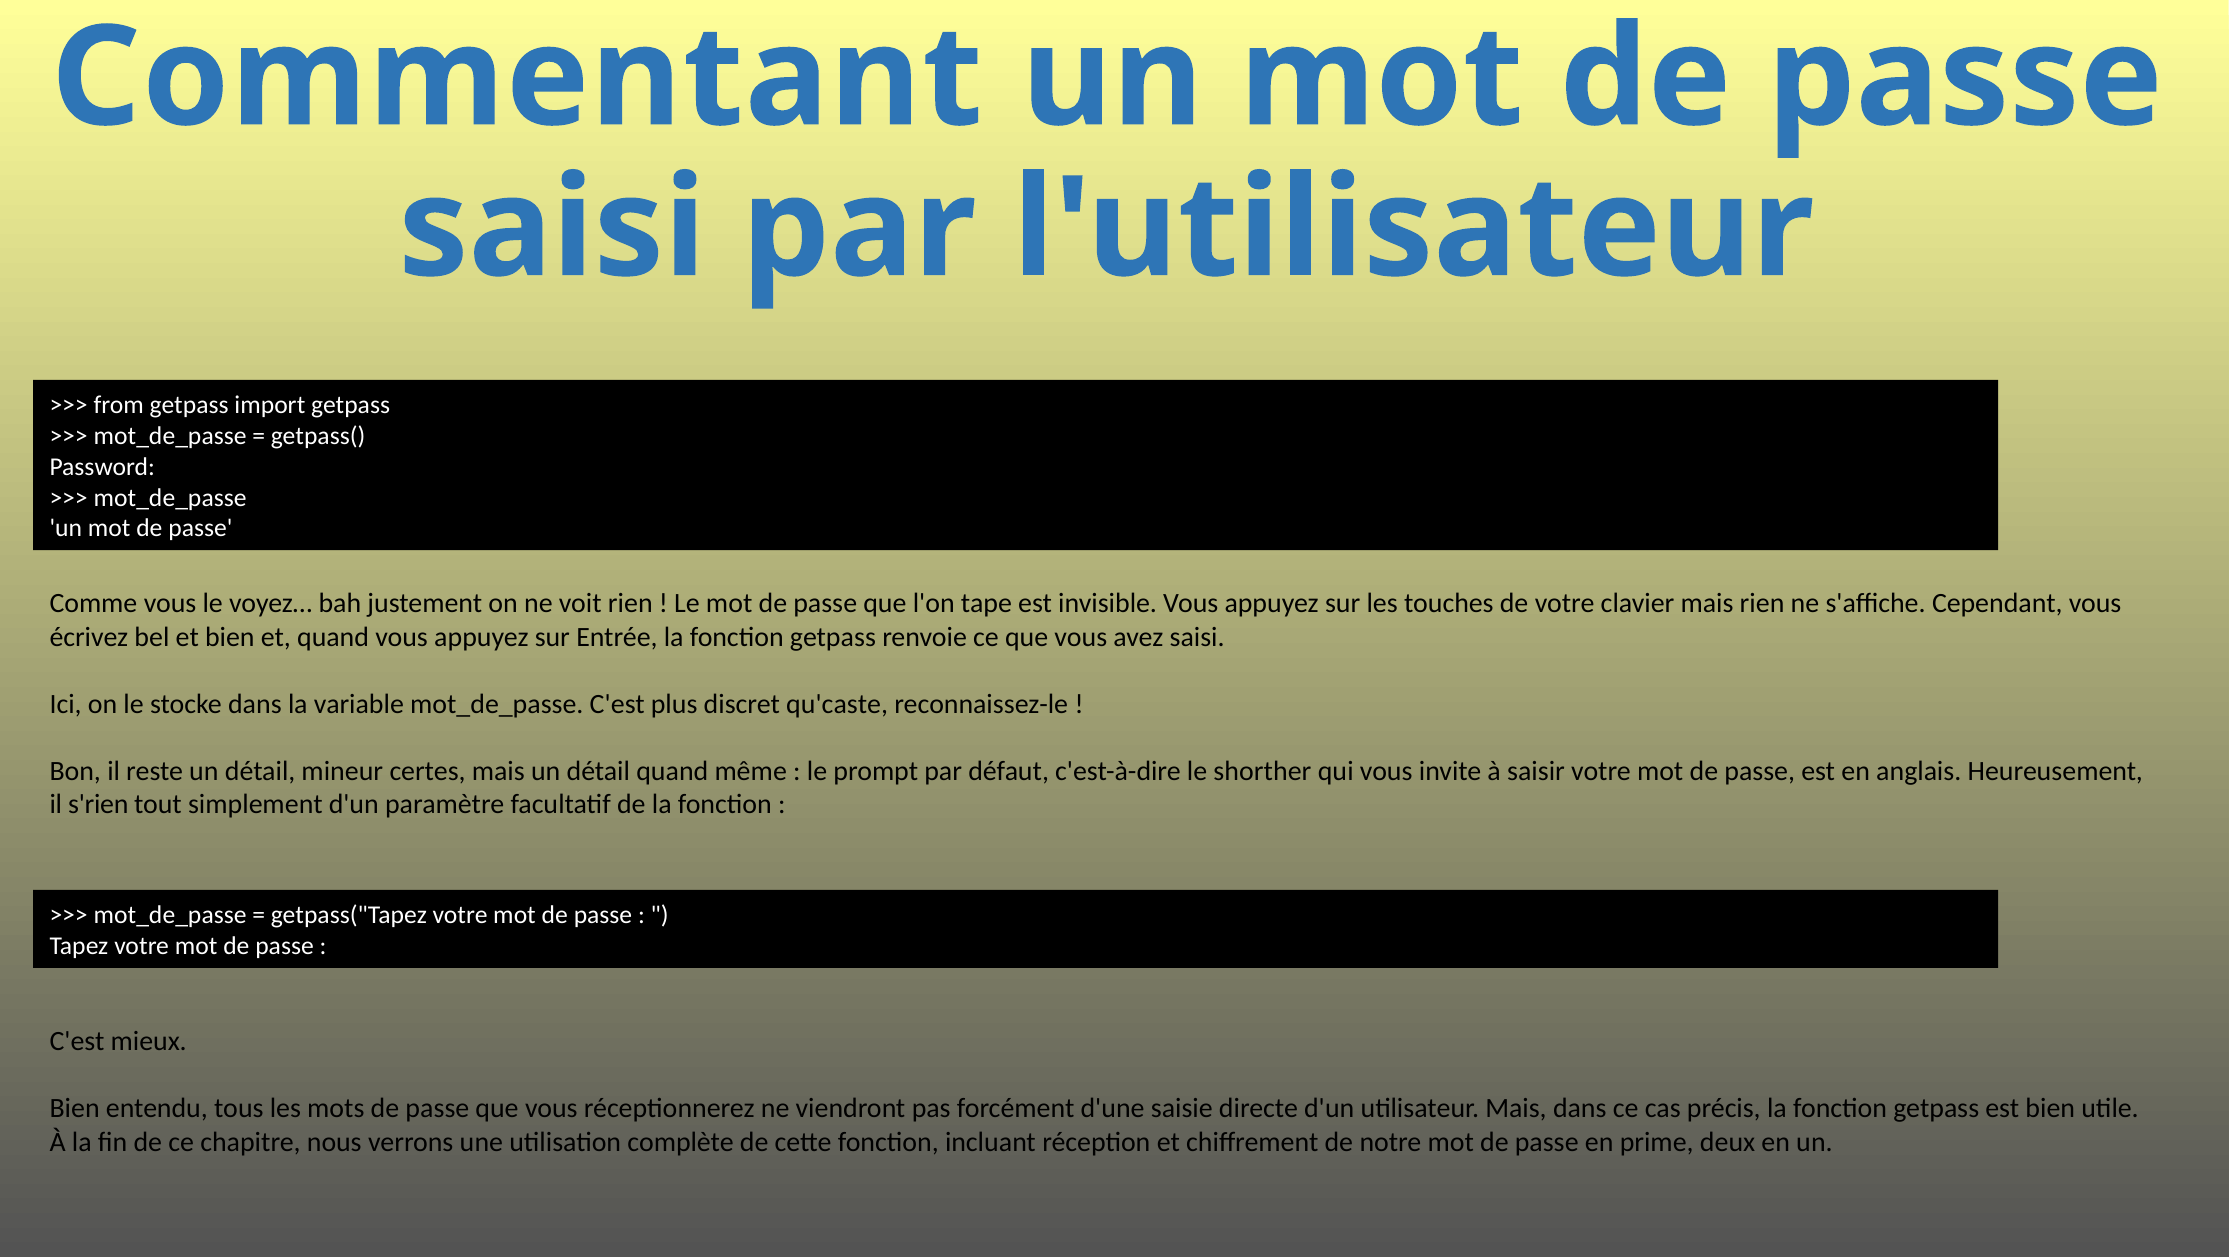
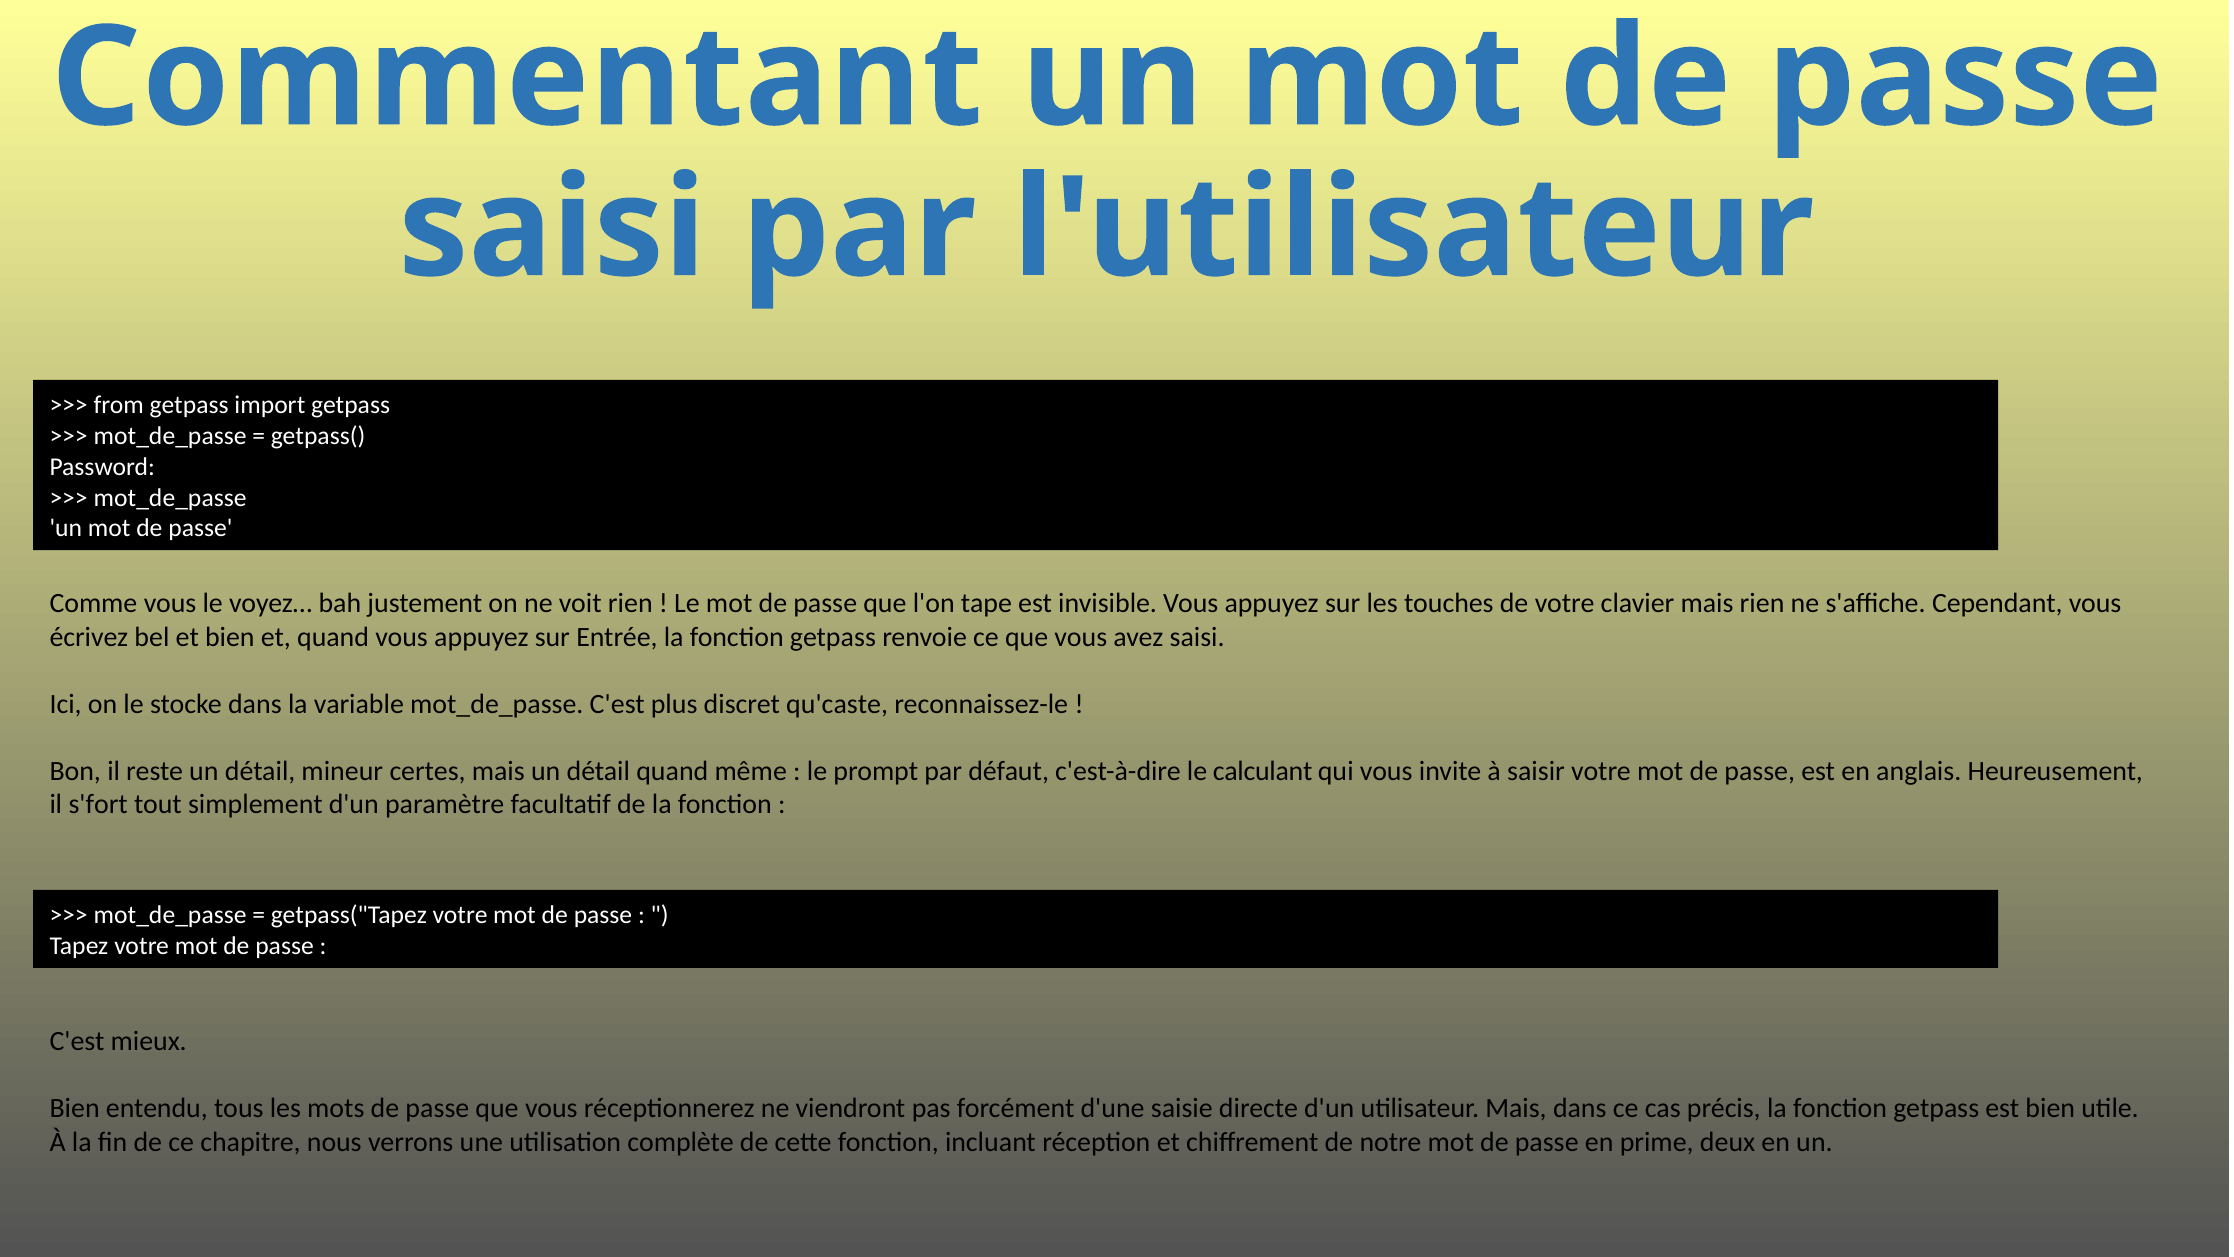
shorther: shorther -> calculant (1263, 771)
s'rien: s'rien -> s'fort (98, 804)
